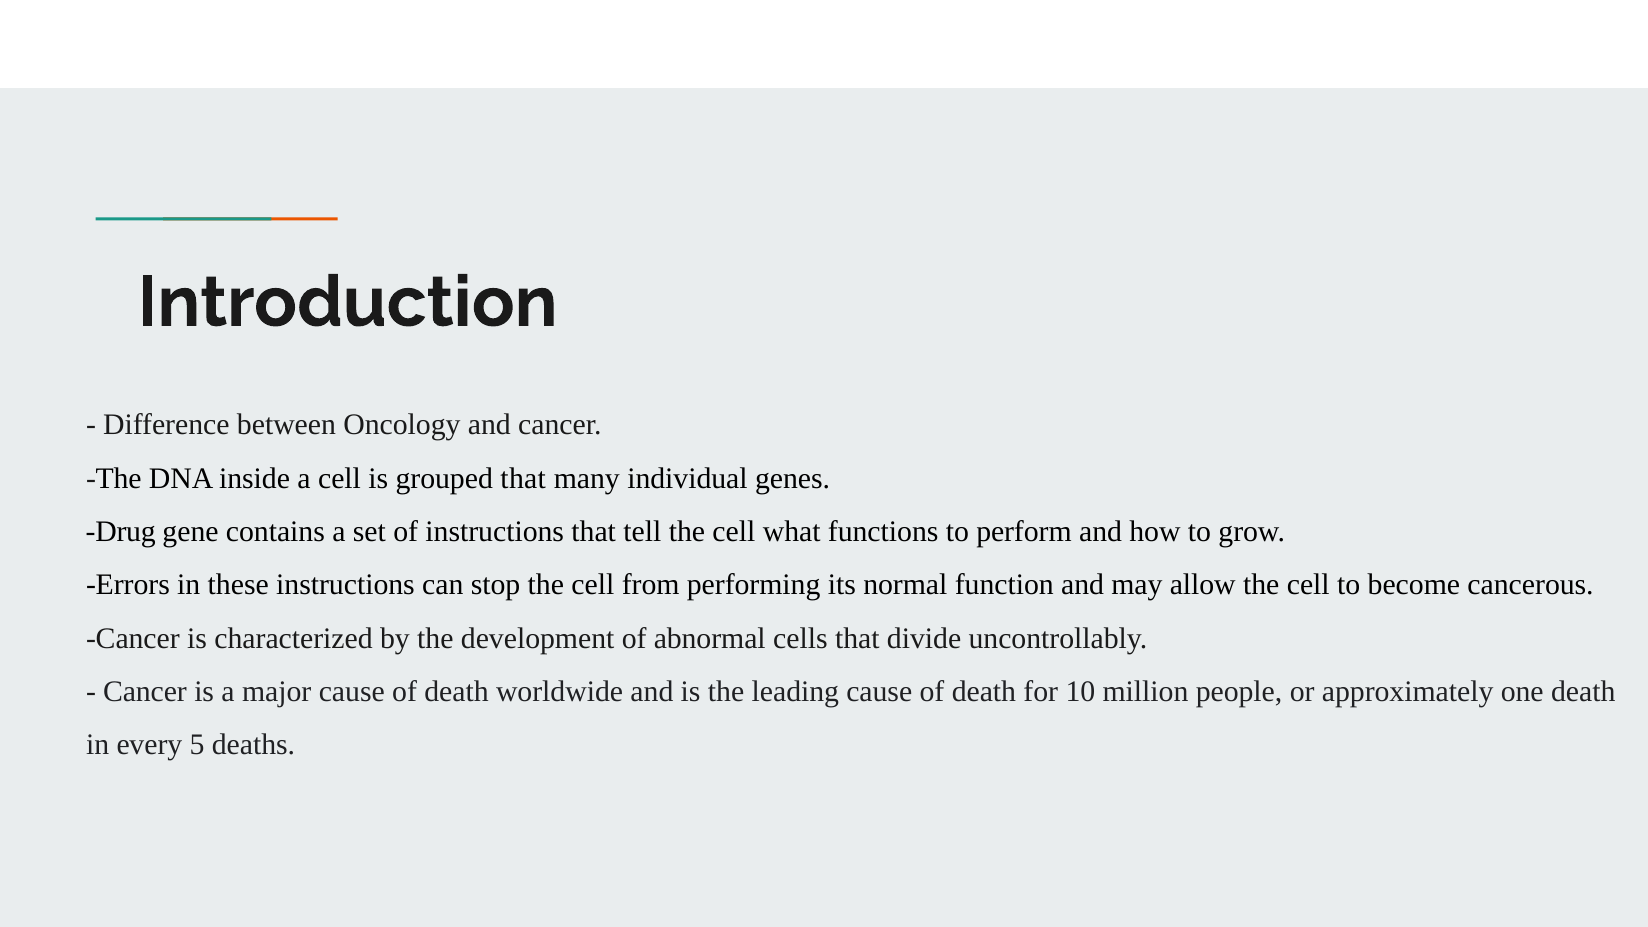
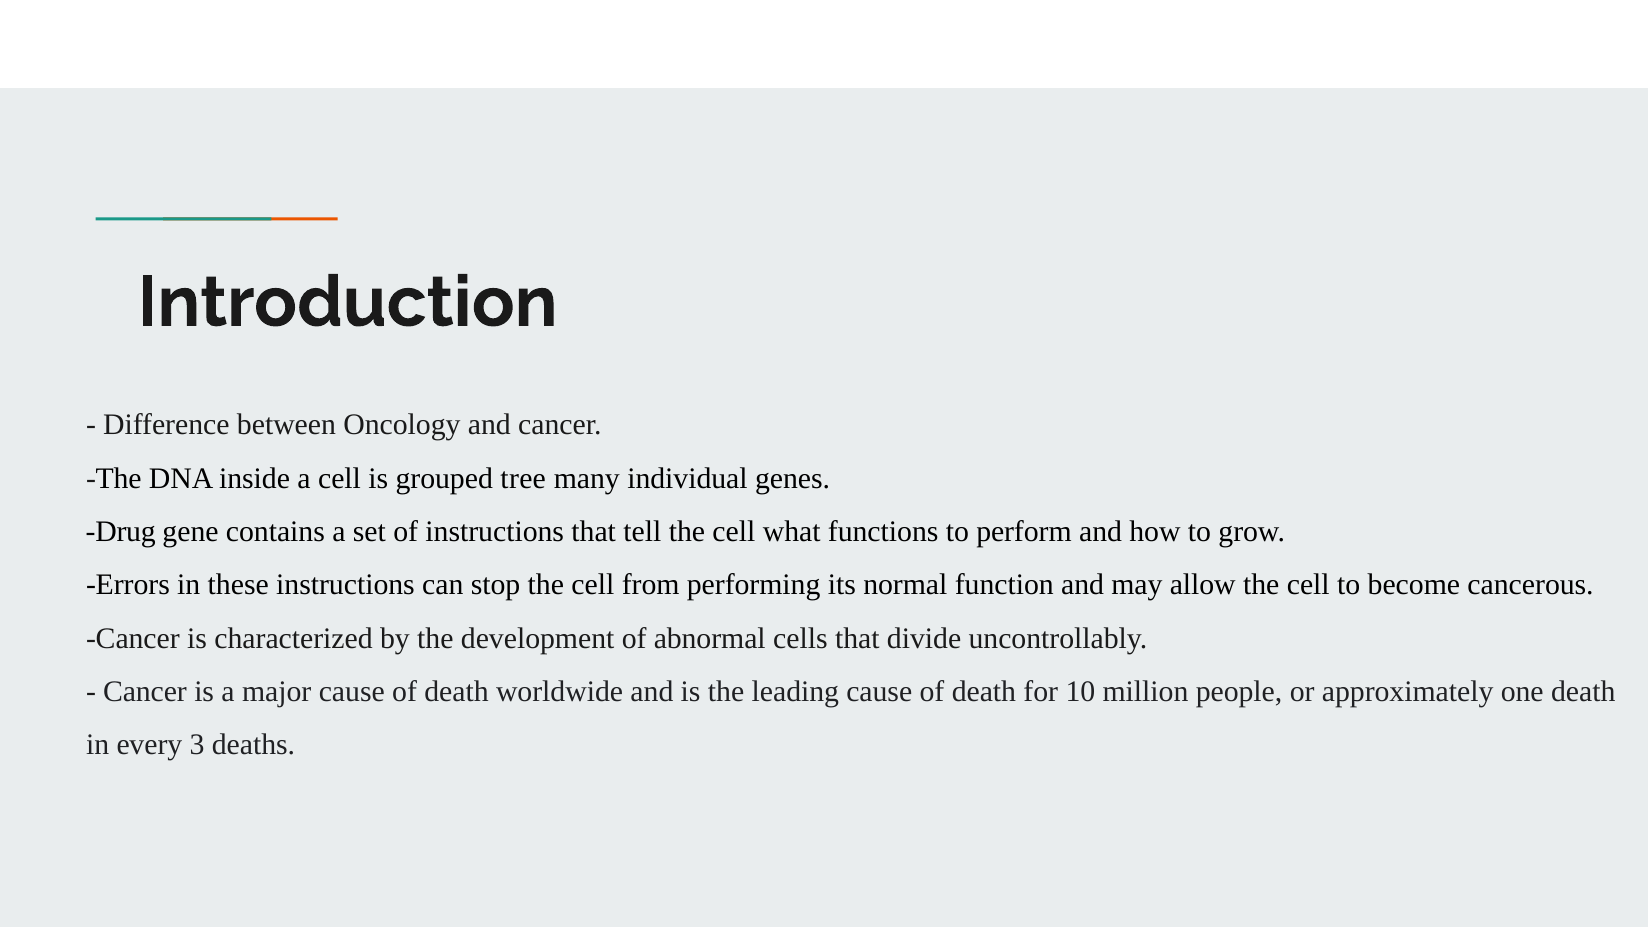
grouped that: that -> tree (523, 478)
5: 5 -> 3 (197, 745)
